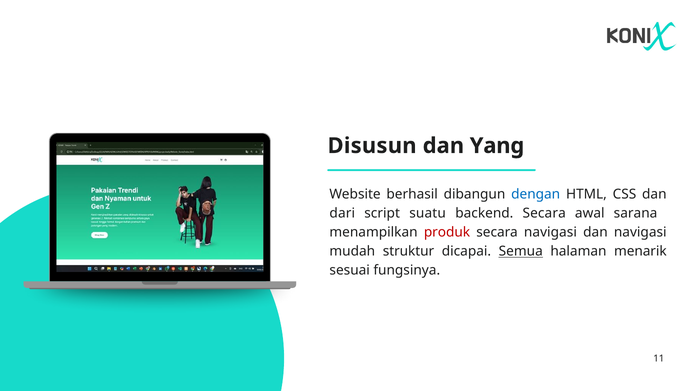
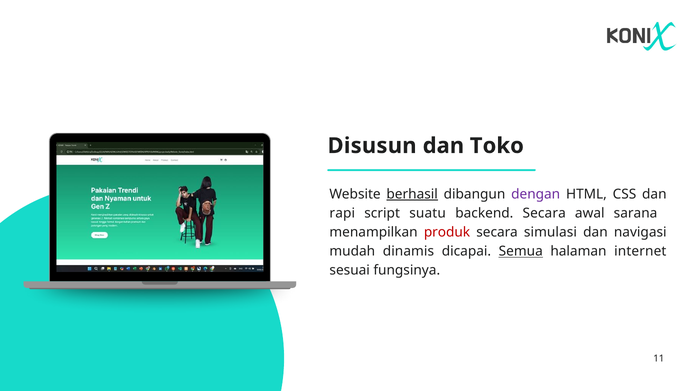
Yang: Yang -> Toko (497, 146)
berhasil underline: none -> present (412, 194)
dengan colour: blue -> purple (536, 194)
dari: dari -> rapi (342, 213)
secara navigasi: navigasi -> simulasi (550, 232)
struktur: struktur -> dinamis (408, 251)
menarik: menarik -> internet (640, 251)
